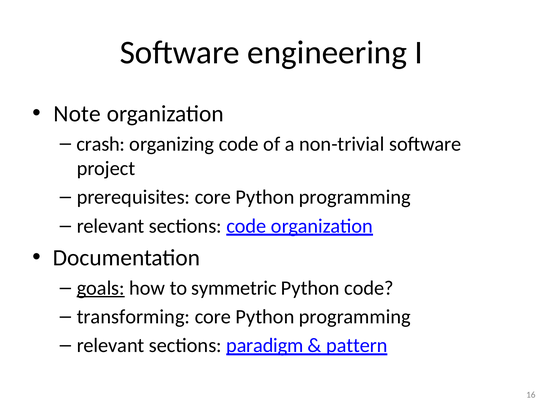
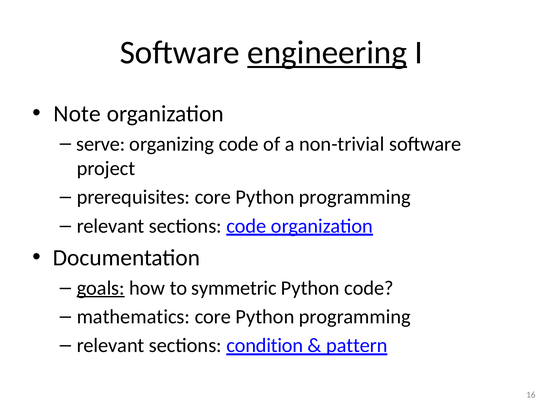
engineering underline: none -> present (327, 53)
crash: crash -> serve (101, 144)
transforming: transforming -> mathematics (133, 316)
paradigm: paradigm -> condition (265, 345)
